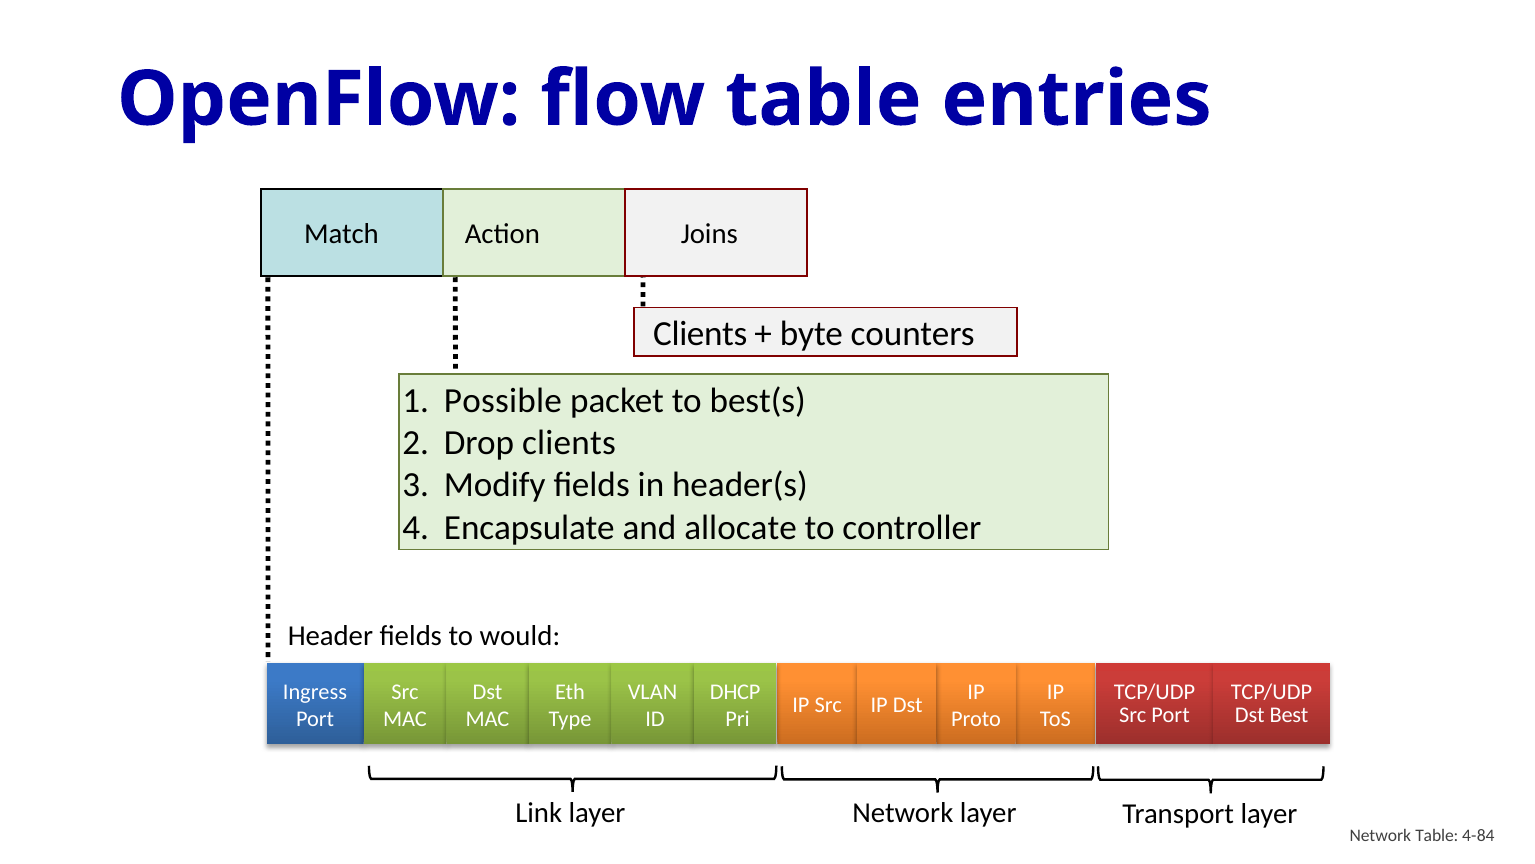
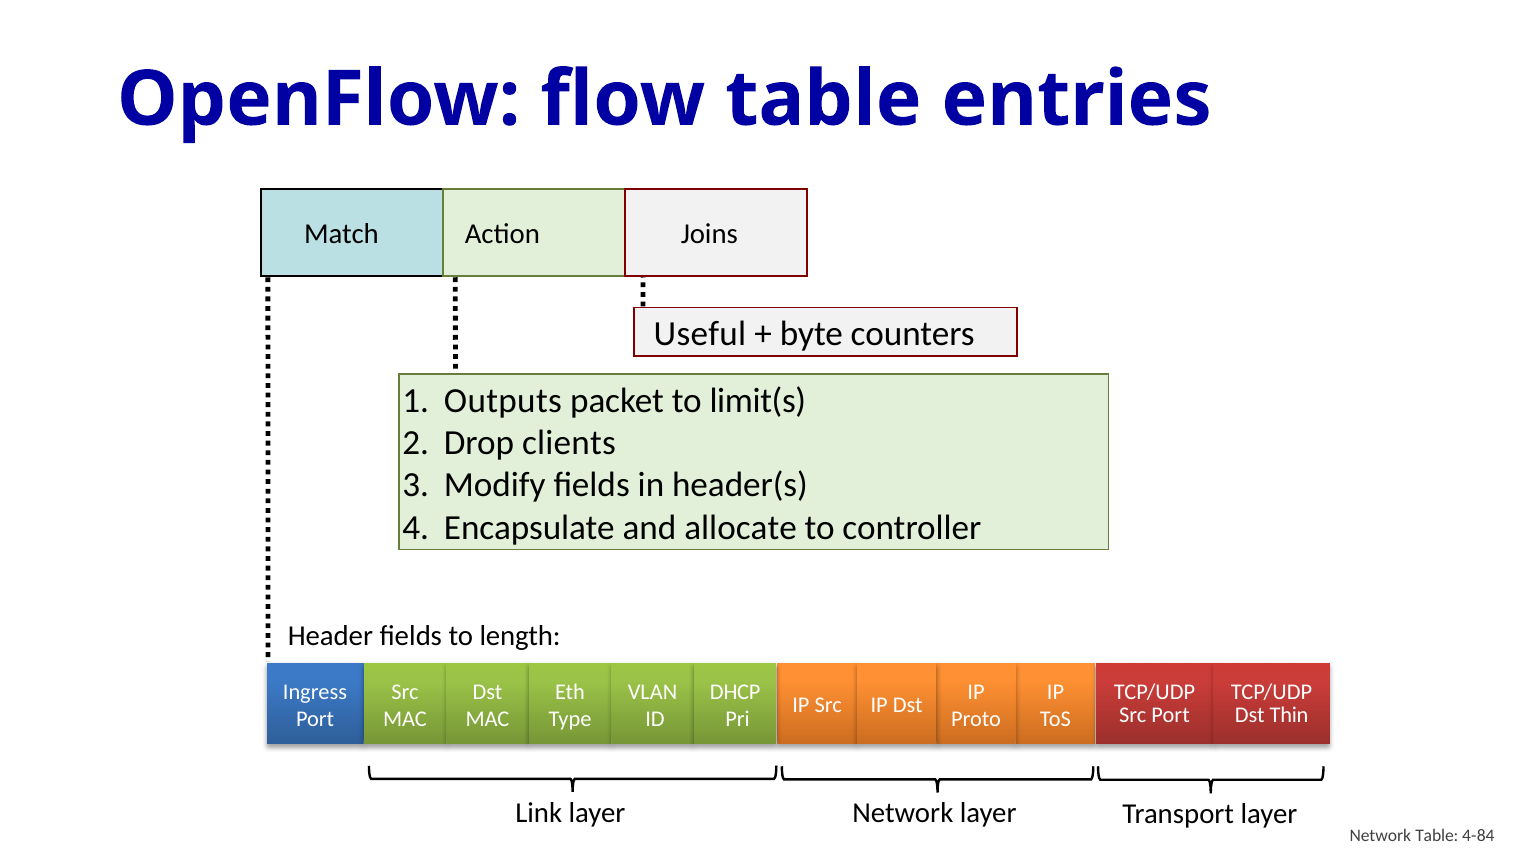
Clients: Clients -> Useful (700, 334)
Possible: Possible -> Outputs (503, 401)
best(s: best(s -> limit(s (758, 401)
would: would -> length (520, 635)
Best: Best -> Thin (1289, 715)
